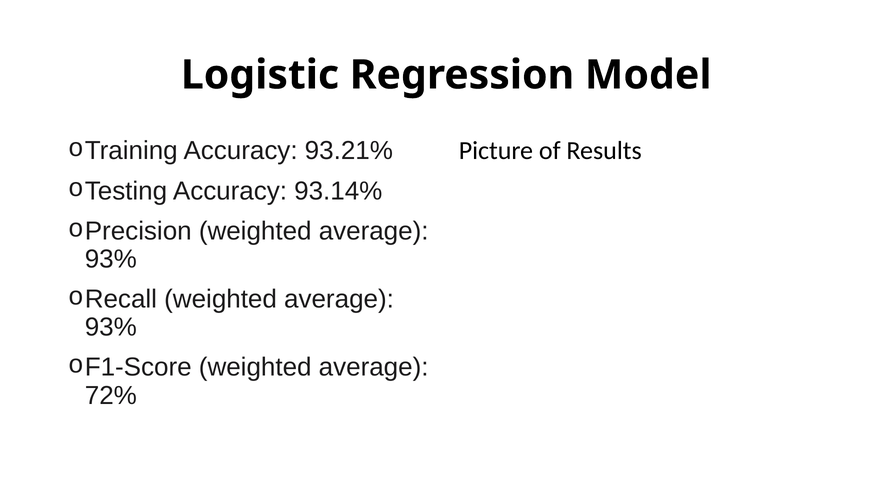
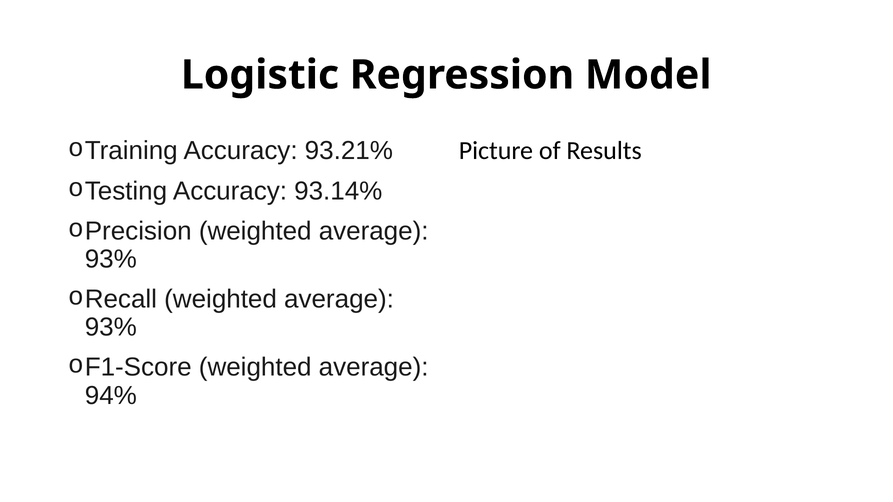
72%: 72% -> 94% (111, 396)
